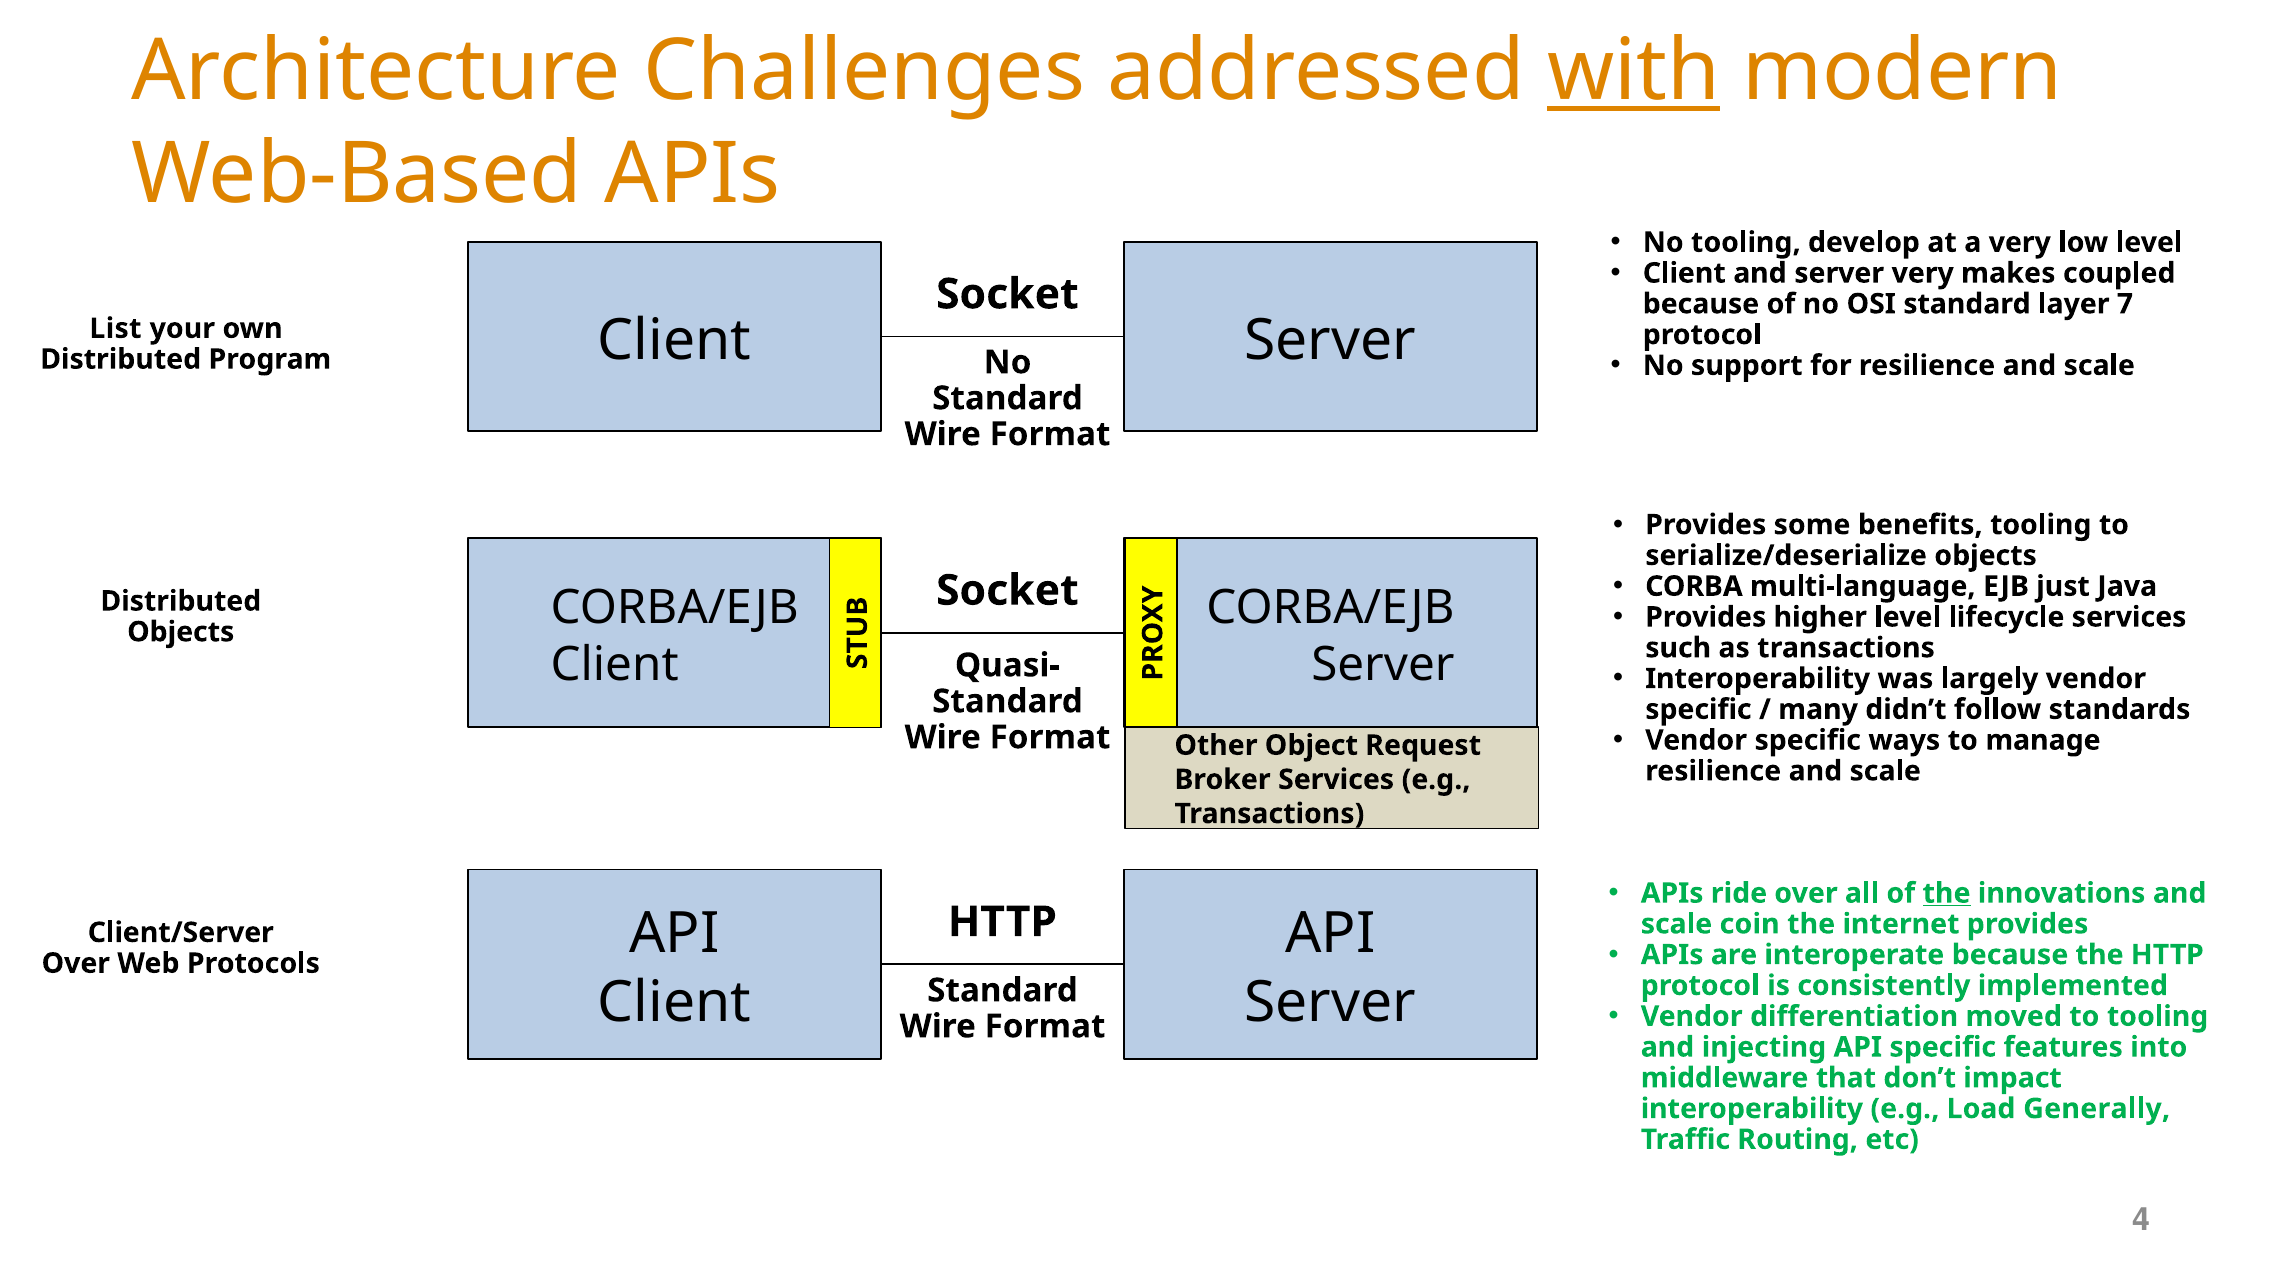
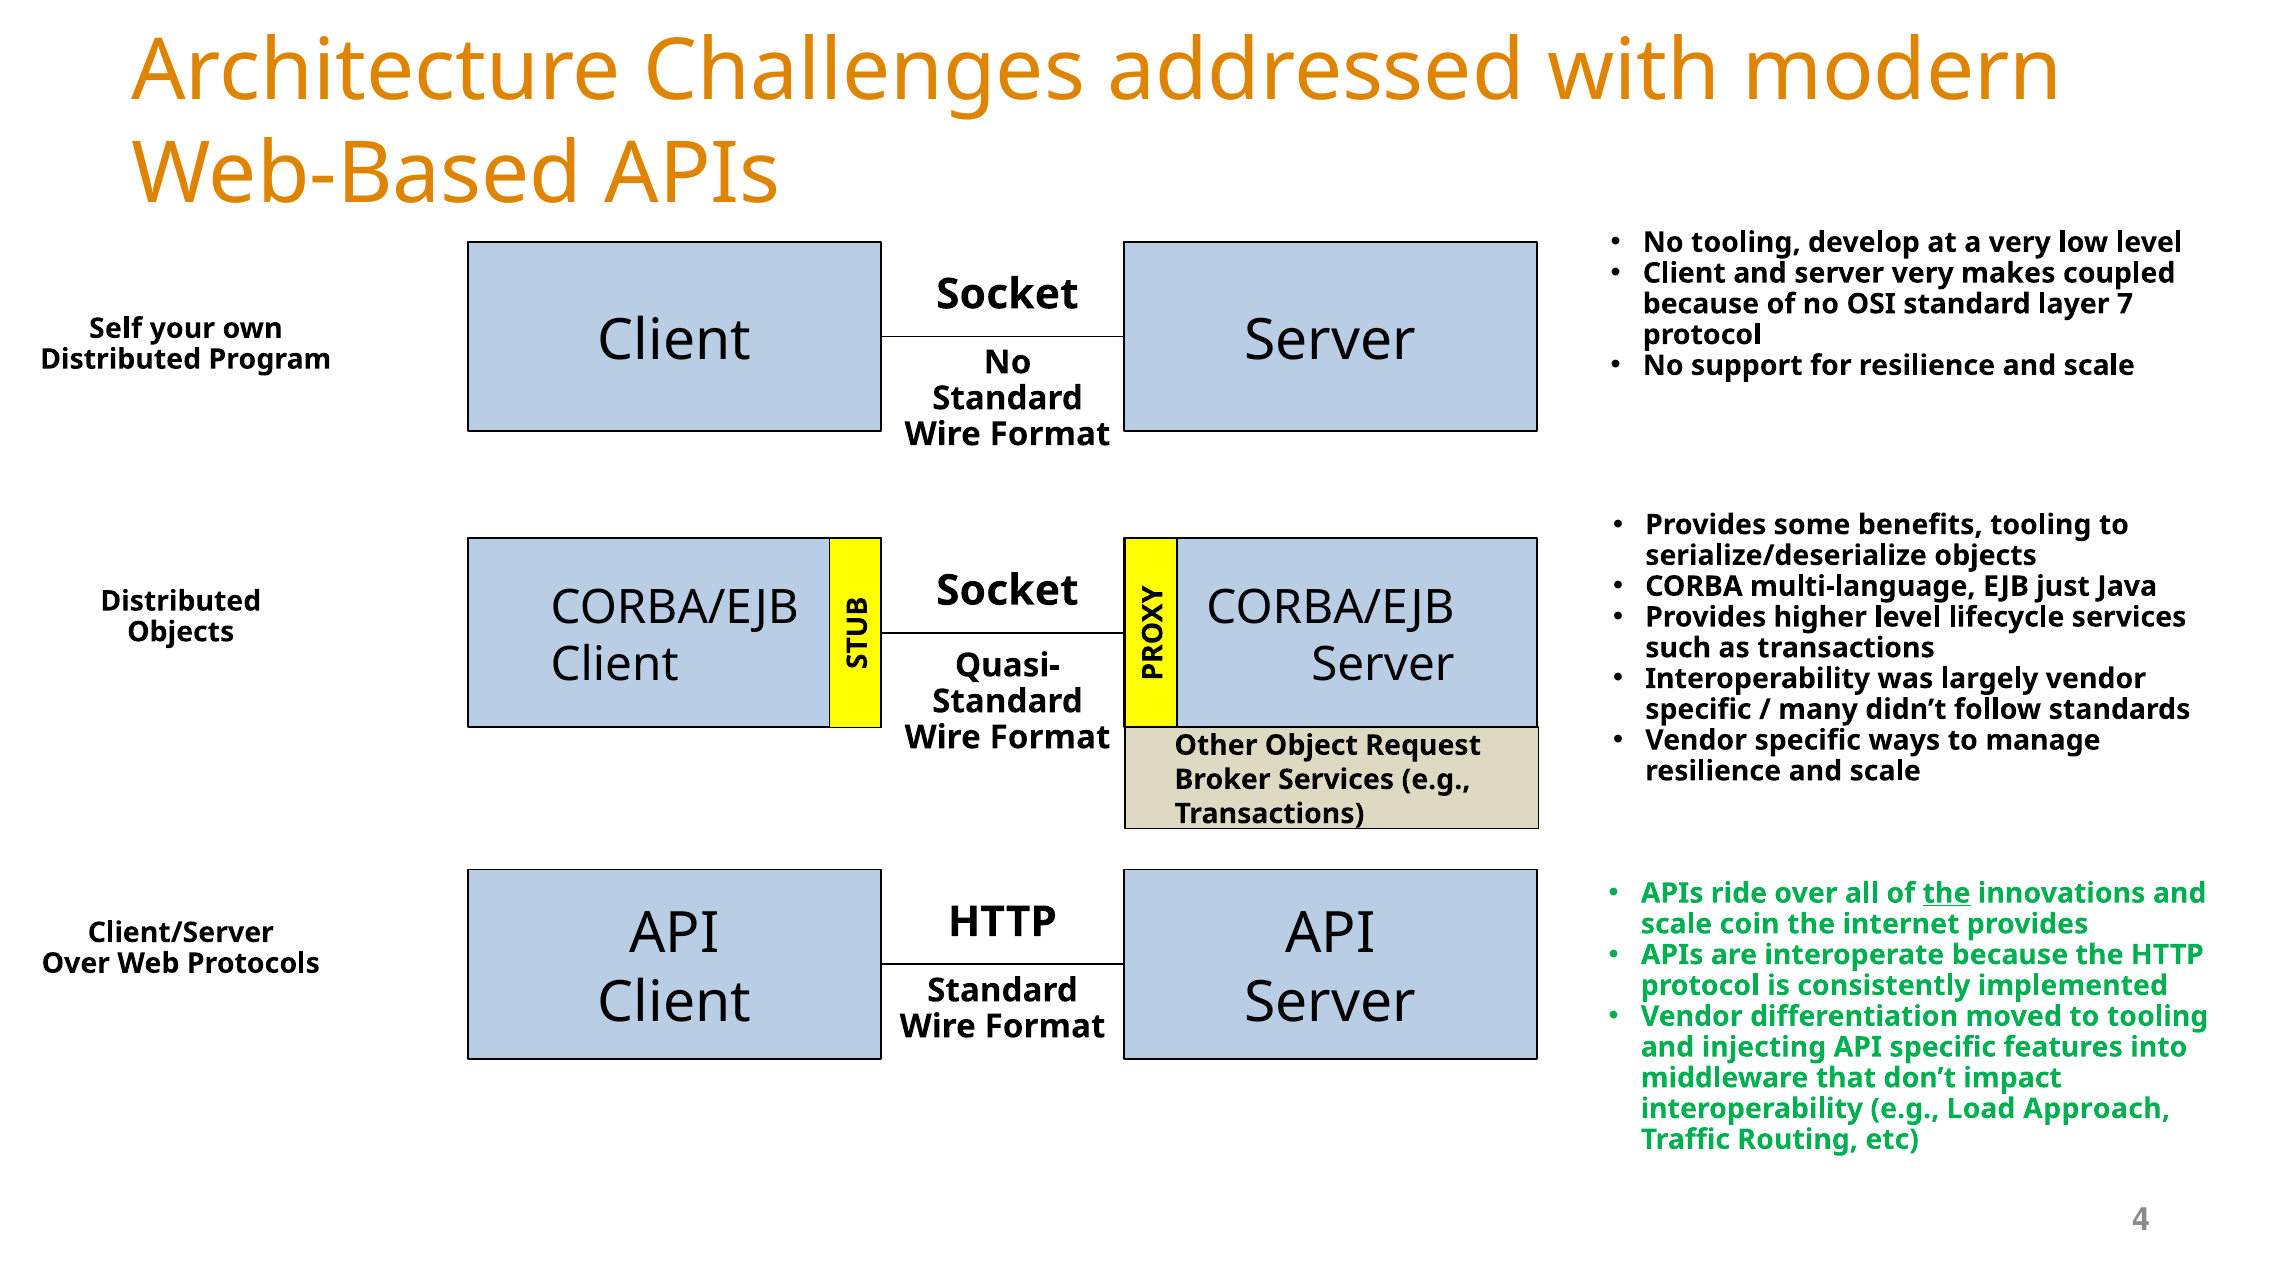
with underline: present -> none (1634, 71)
List: List -> Self (115, 329)
Generally: Generally -> Approach (2097, 1109)
